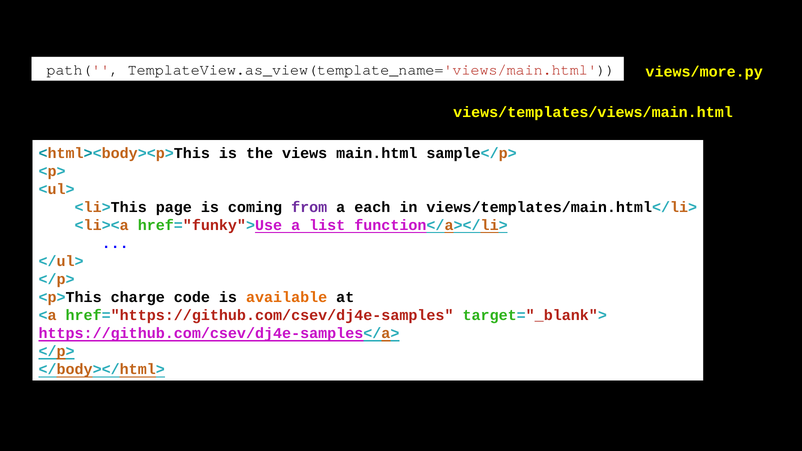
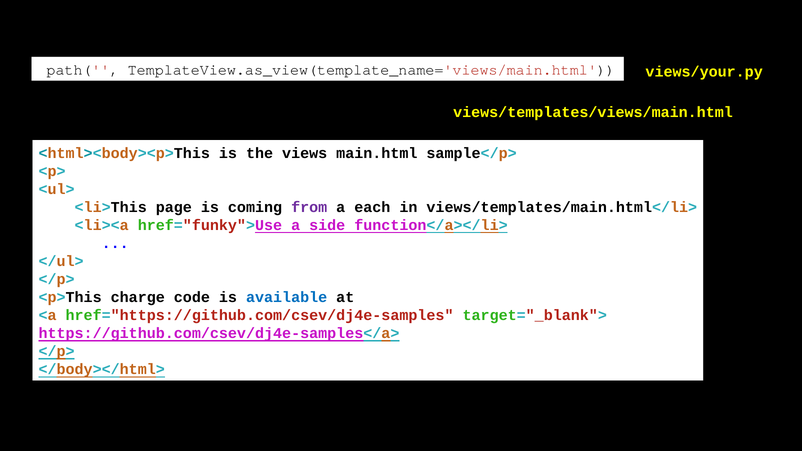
views/more.py: views/more.py -> views/your.py (704, 72)
list: list -> side (327, 225)
available colour: orange -> blue (287, 297)
